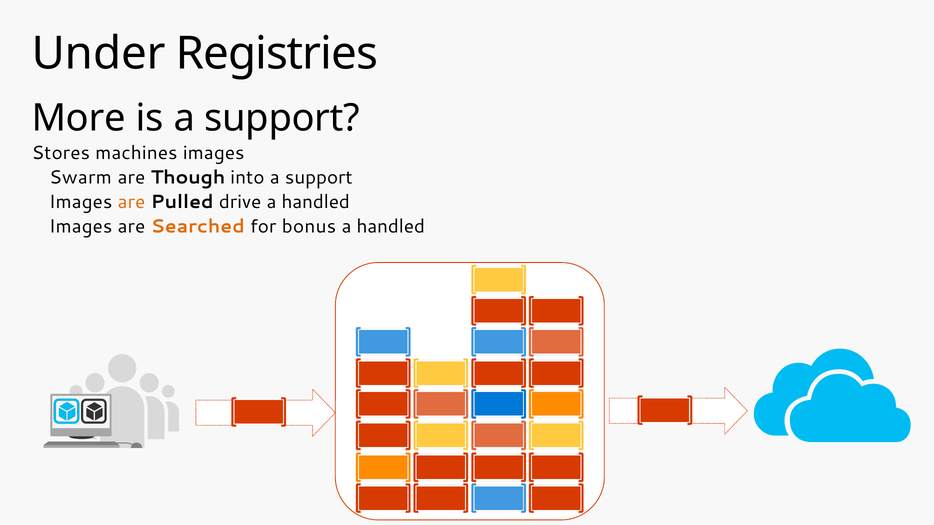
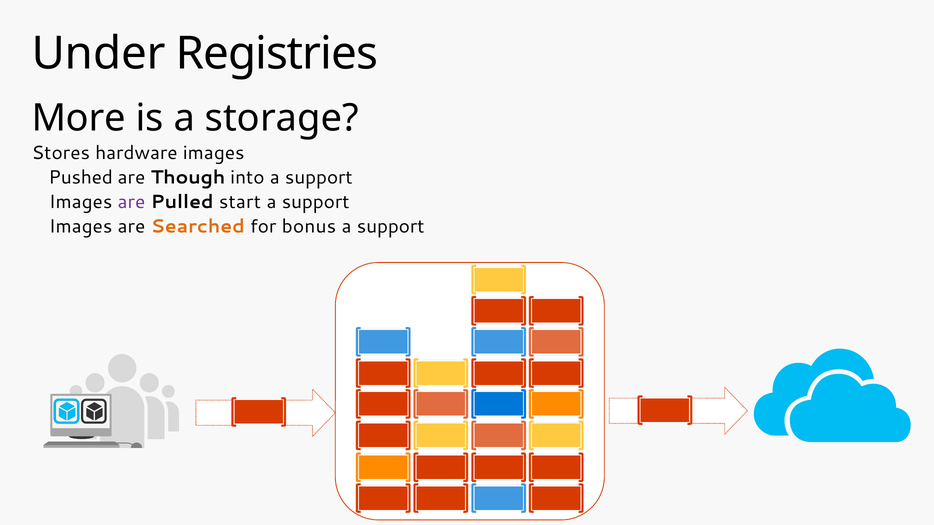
is a support: support -> storage (282, 118)
machines: machines -> hardware (136, 153)
Swarm: Swarm -> Pushed (81, 178)
are colour: orange -> purple (131, 202)
drive: drive -> start (240, 202)
handled: handled -> support (316, 202)
handled: handled -> support (391, 226)
